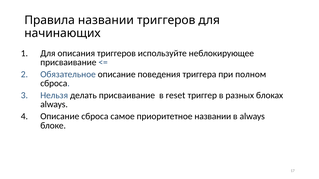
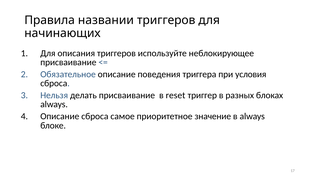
полном: полном -> условия (251, 75)
приоритетное названии: названии -> значение (213, 117)
